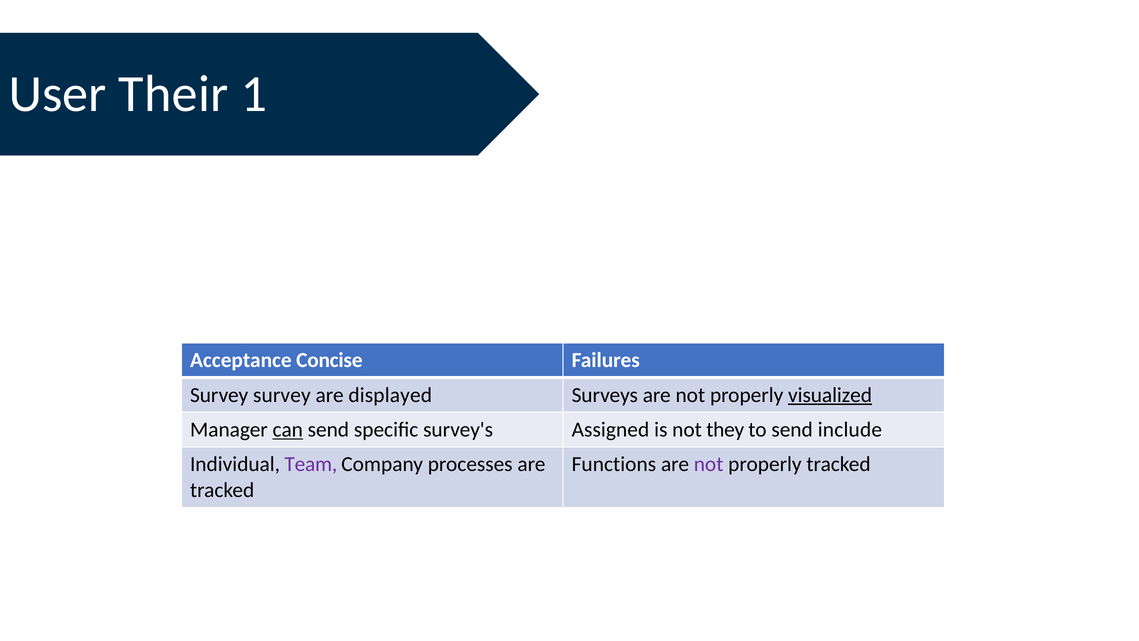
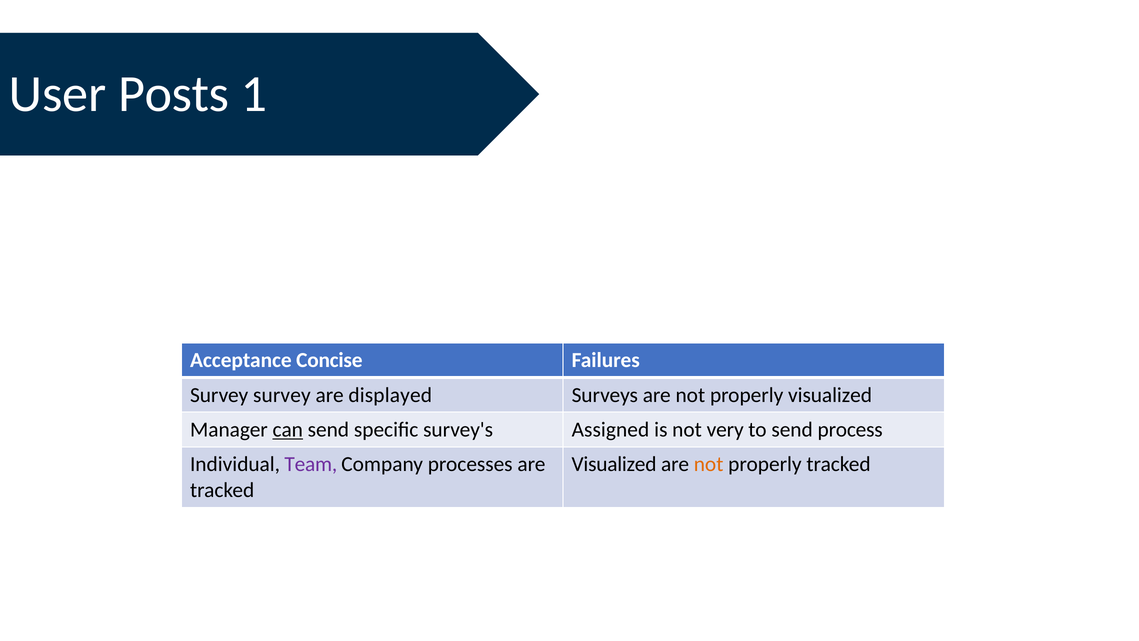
Their: Their -> Posts (174, 94)
visualized underline: present -> none (830, 395)
they: they -> very (725, 429)
include: include -> process (850, 429)
Functions: Functions -> Visualized (614, 464)
not colour: purple -> orange (709, 464)
